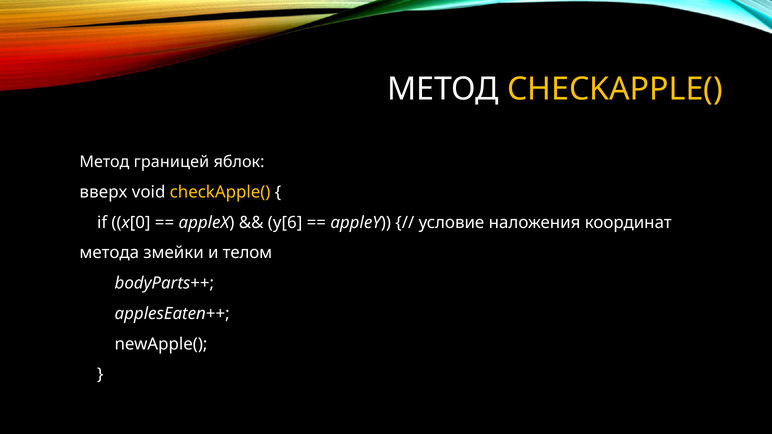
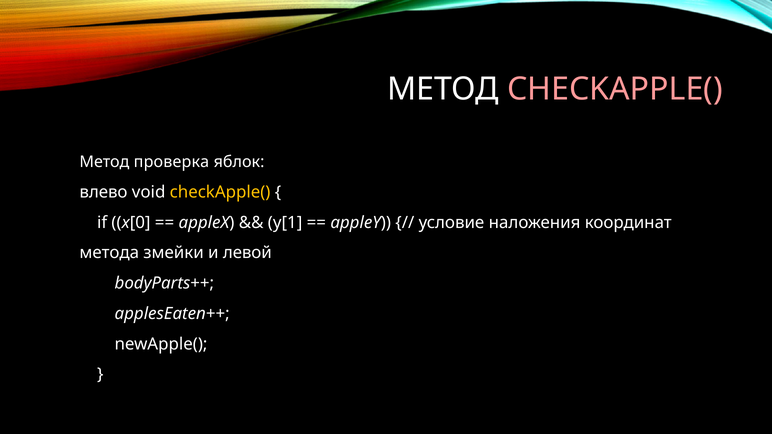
CHECKAPPLE( colour: yellow -> pink (615, 89)
границей: границей -> проверка (171, 162)
вверх: вверх -> влево (103, 192)
y[6: y[6 -> y[1 (285, 223)
телом: телом -> левой (247, 253)
